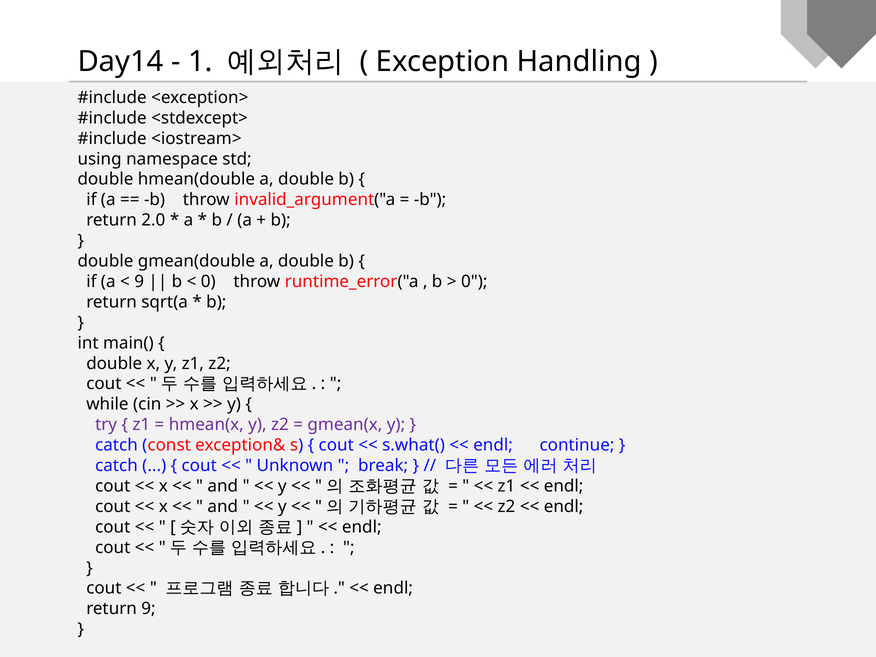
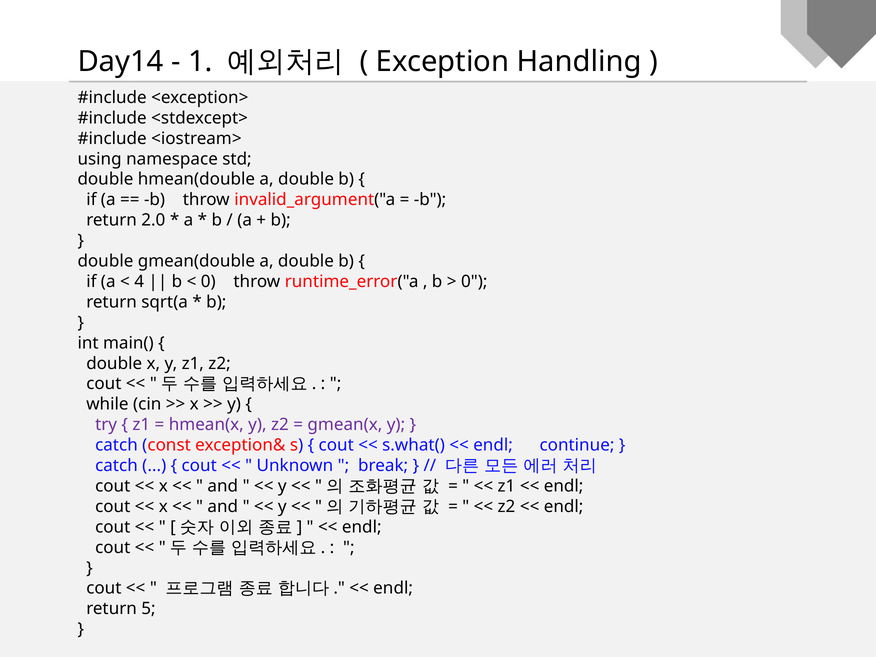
9: 9 -> 4 (139, 282)
return 9: 9 -> 5 (148, 609)
